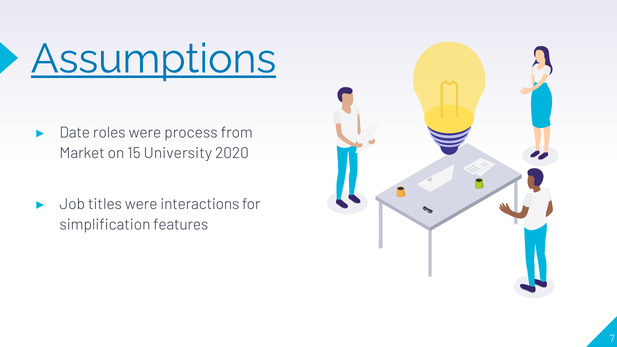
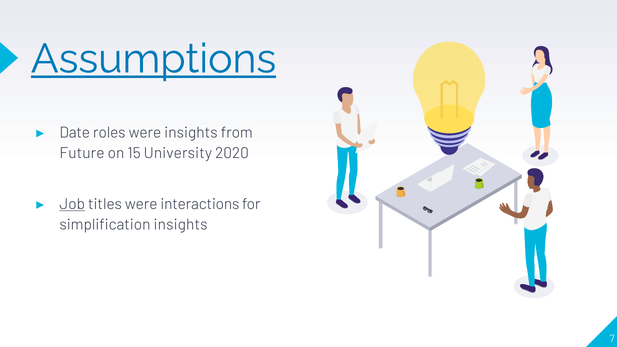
were process: process -> insights (191, 133)
Market: Market -> Future (82, 153)
Job underline: none -> present (72, 204)
simplification features: features -> insights (181, 224)
